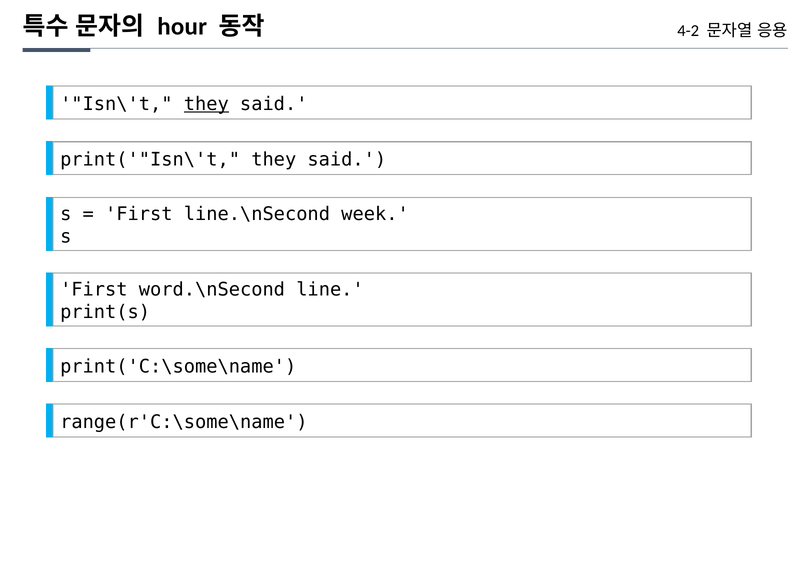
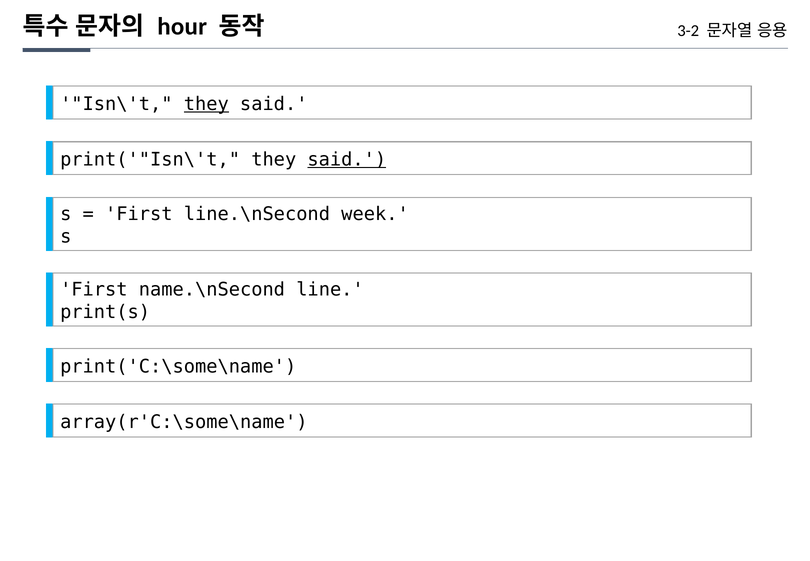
4-2: 4-2 -> 3-2 (688, 31)
said underline: none -> present (347, 159)
word.\nSecond: word.\nSecond -> name.\nSecond (212, 289)
range(r'C:\some\name: range(r'C:\some\name -> array(r'C:\some\name (184, 422)
